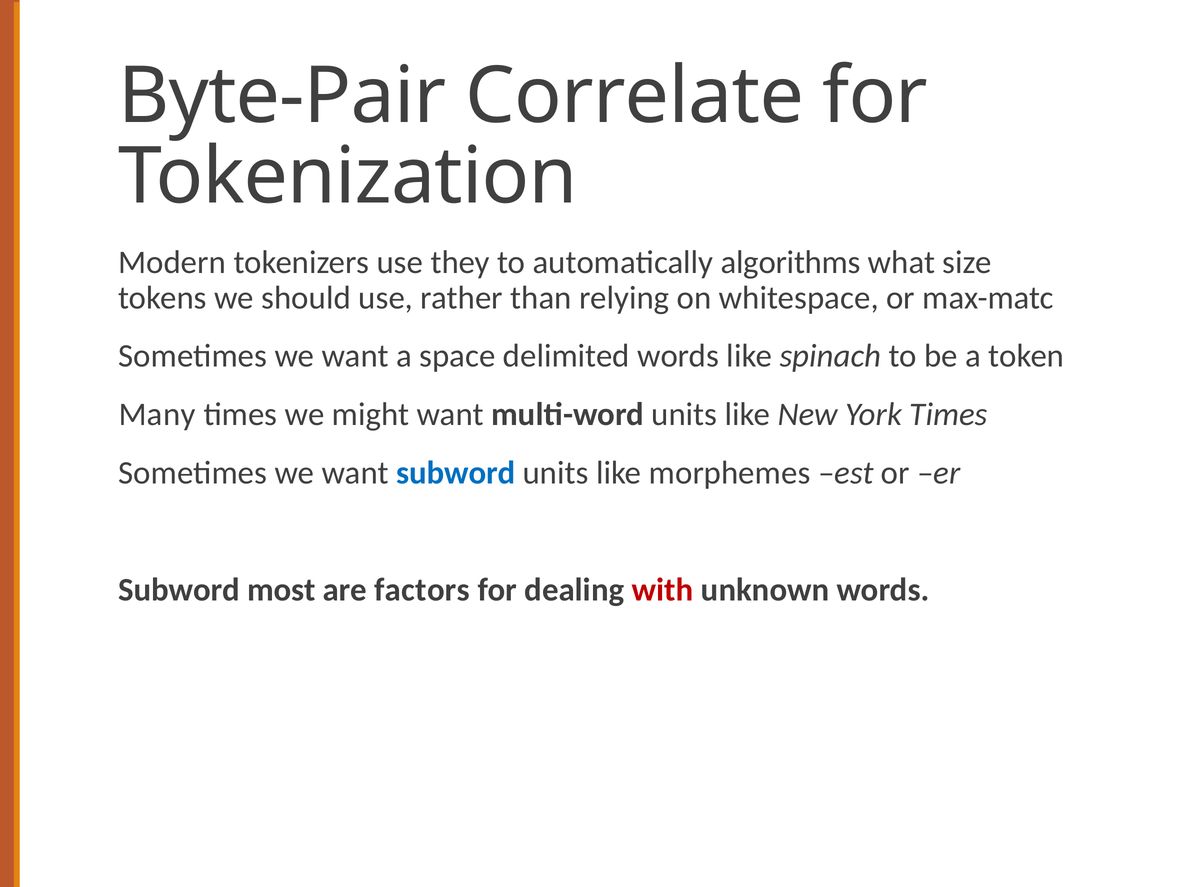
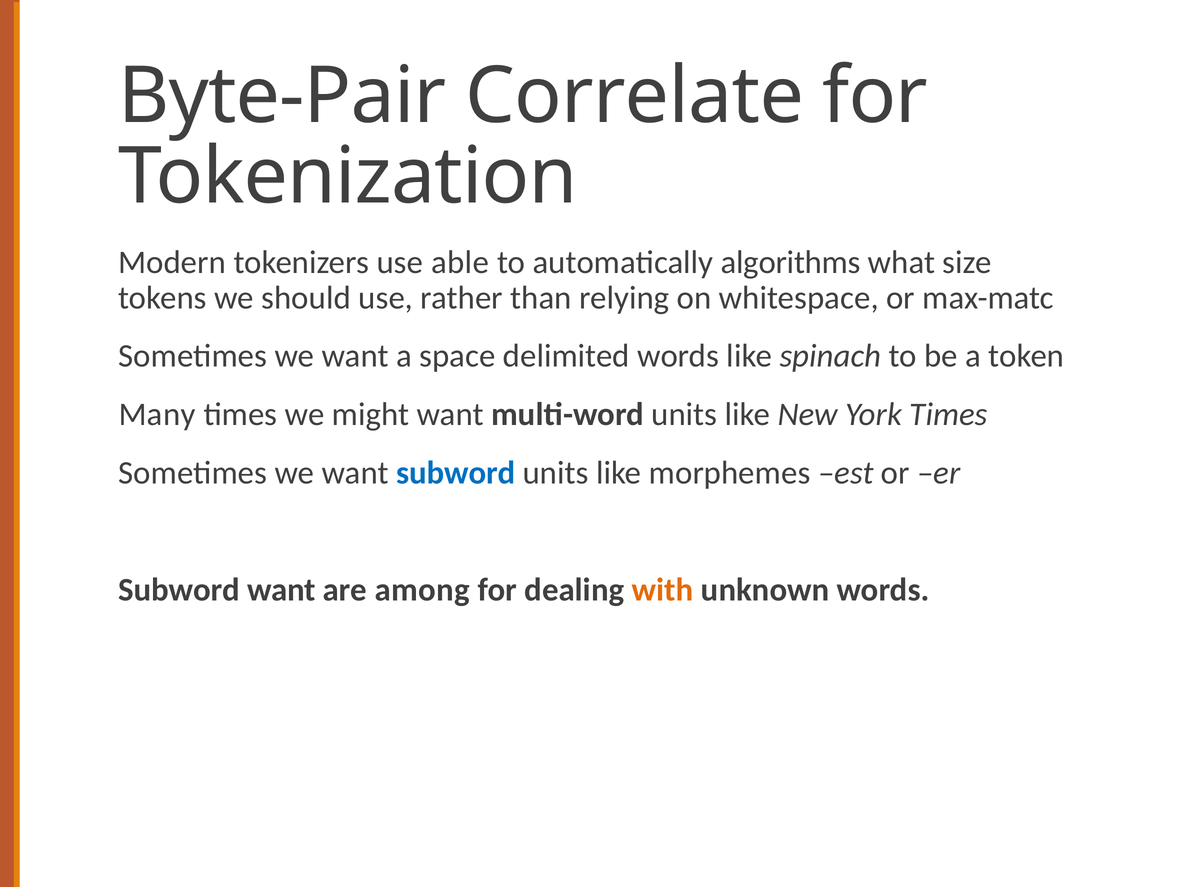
they: they -> able (460, 262)
Subword most: most -> want (281, 590)
factors: factors -> among (422, 590)
with colour: red -> orange (663, 590)
